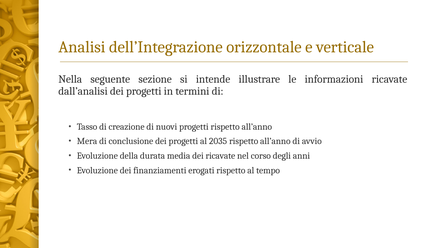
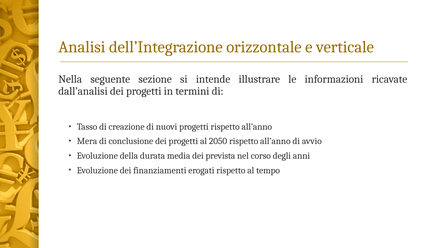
2035: 2035 -> 2050 (218, 141)
dei ricavate: ricavate -> prevista (220, 156)
